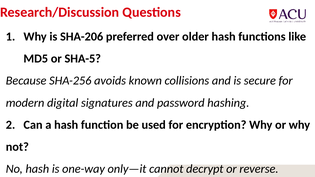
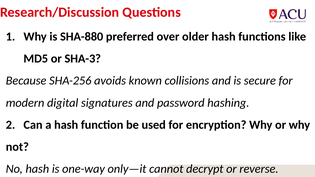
SHA-206: SHA-206 -> SHA-880 (82, 37)
SHA-5: SHA-5 -> SHA-3 (83, 59)
